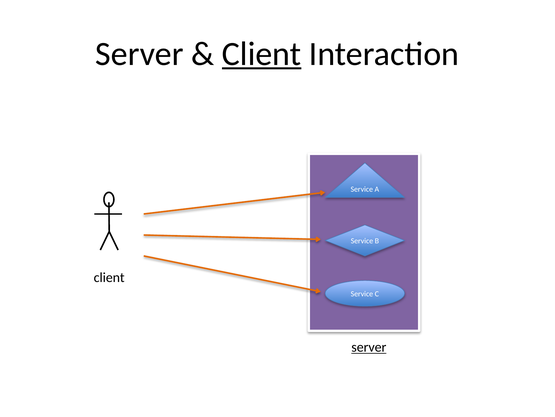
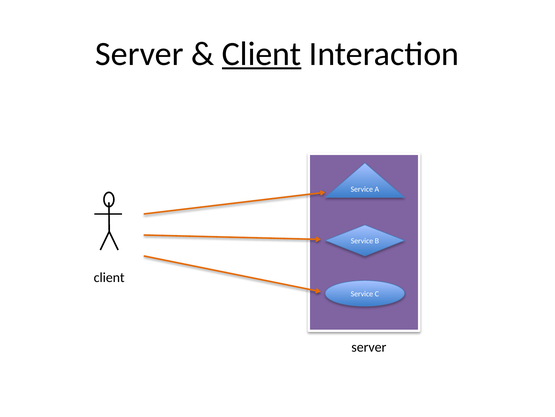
server underline: present -> none (369, 347)
